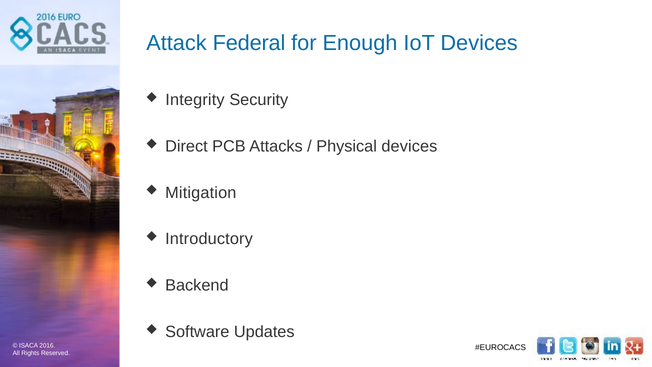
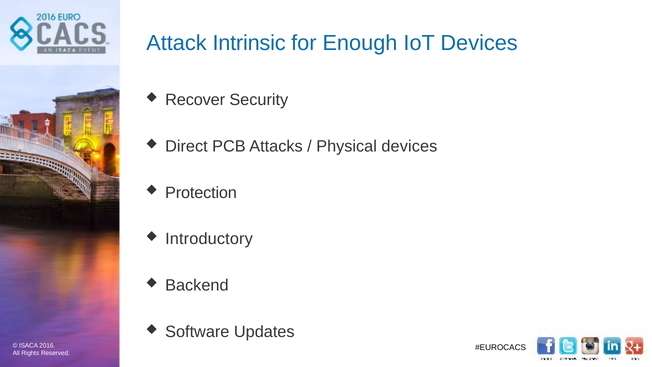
Federal: Federal -> Intrinsic (249, 43)
Integrity: Integrity -> Recover (195, 100)
Mitigation: Mitigation -> Protection (201, 193)
